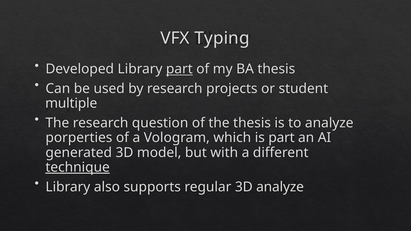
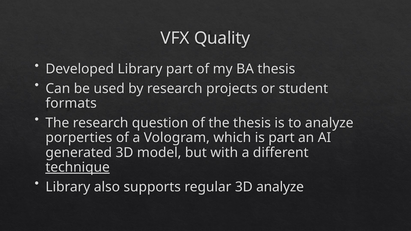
Typing: Typing -> Quality (222, 38)
part underline: present -> none (179, 69)
multiple: multiple -> formats (71, 103)
